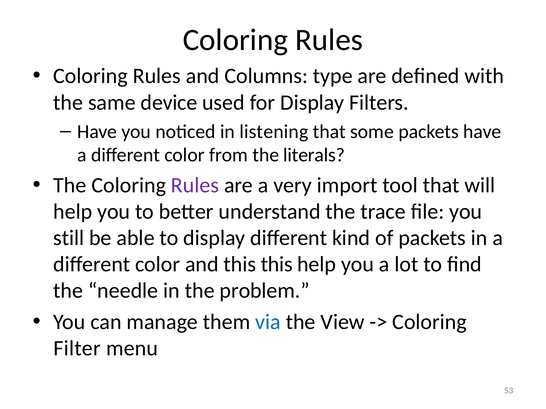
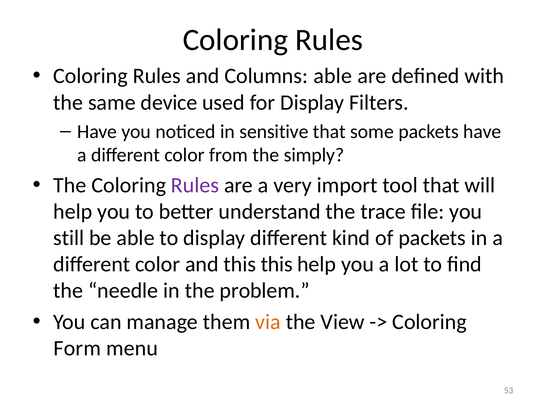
Columns type: type -> able (333, 76)
listening: listening -> sensitive (274, 132)
literals: literals -> simply (314, 155)
via colour: blue -> orange (268, 322)
Filter: Filter -> Form (77, 349)
